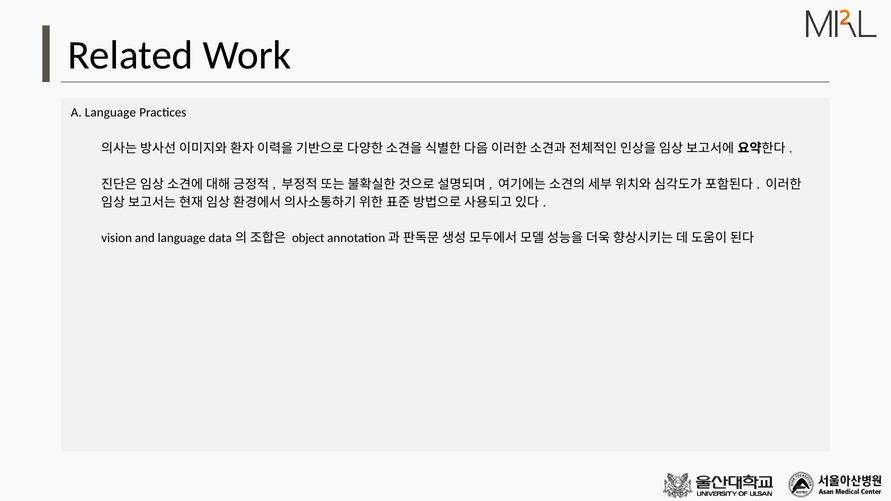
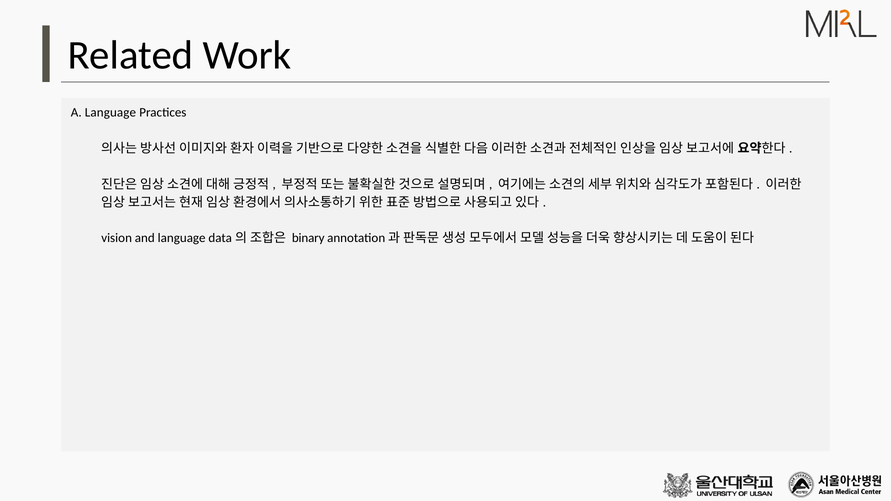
object: object -> binary (308, 238)
